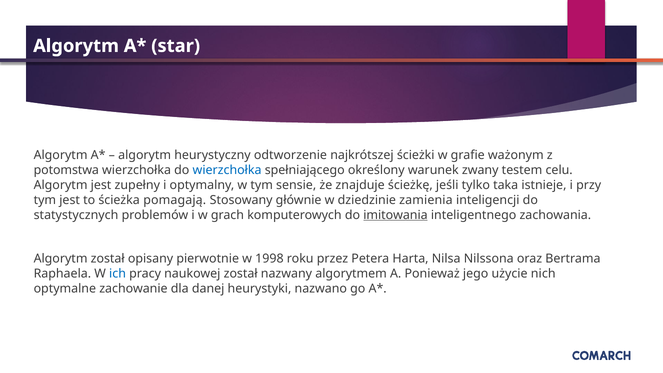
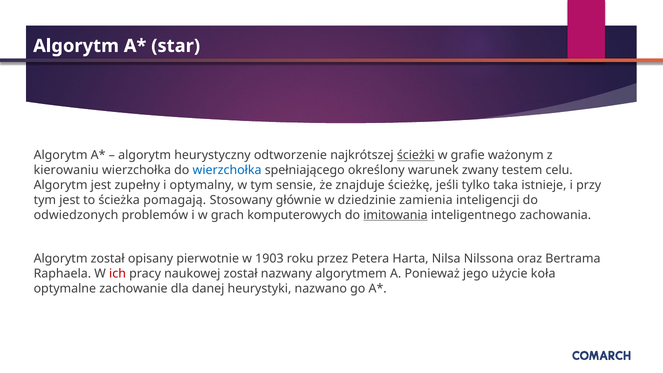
ścieżki underline: none -> present (416, 155)
potomstwa: potomstwa -> kierowaniu (66, 170)
statystycznych: statystycznych -> odwiedzonych (76, 215)
1998: 1998 -> 1903 (269, 259)
ich colour: blue -> red (118, 273)
nich: nich -> koła (543, 273)
